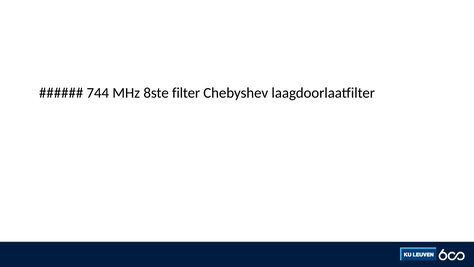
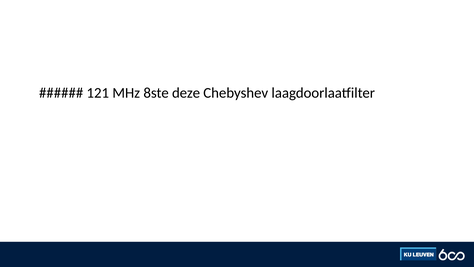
744: 744 -> 121 (98, 93)
filter: filter -> deze (186, 93)
